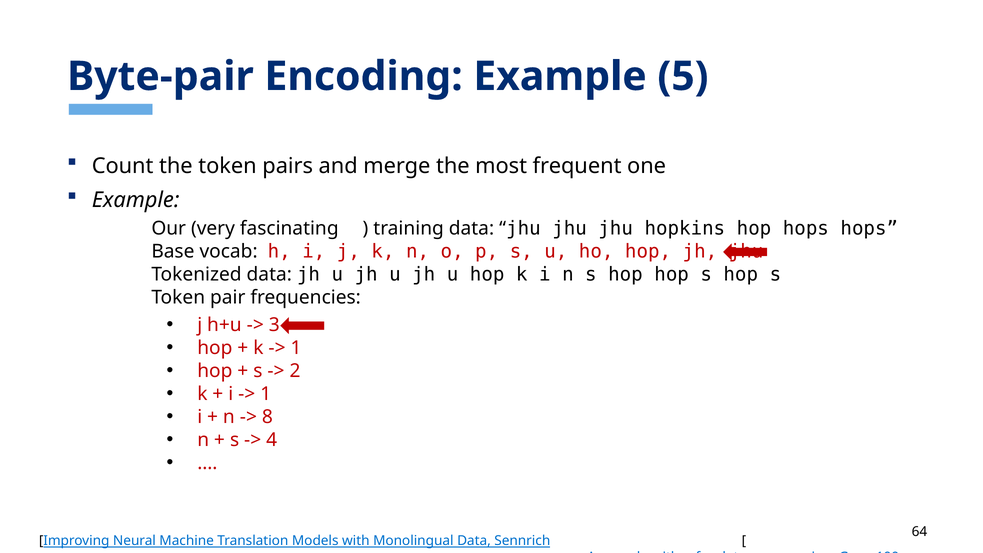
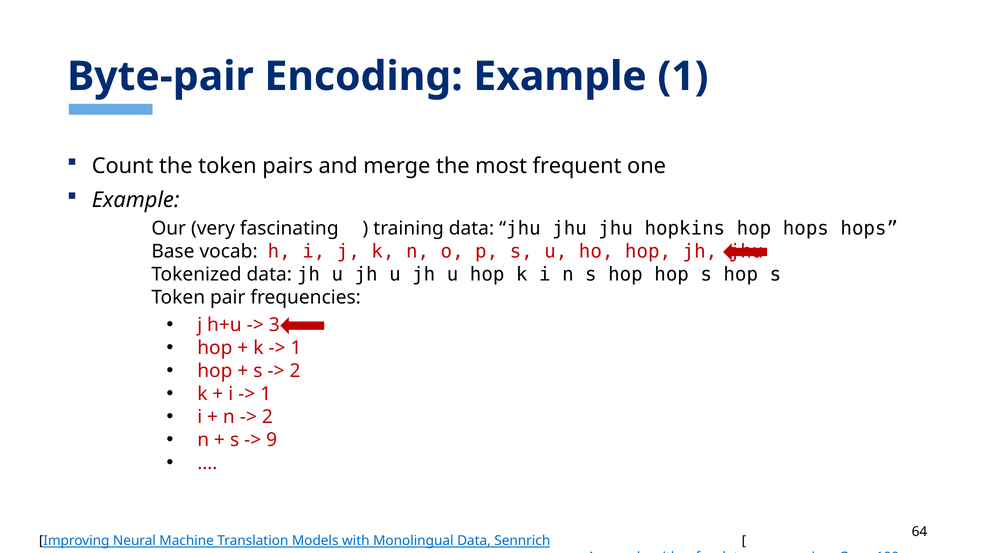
Example 5: 5 -> 1 (683, 76)
8: 8 -> 2 (267, 417)
4: 4 -> 9 (272, 440)
